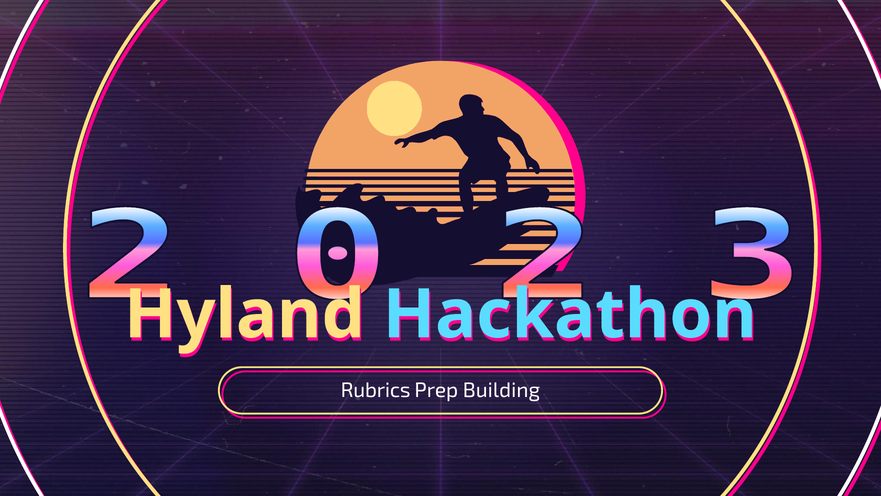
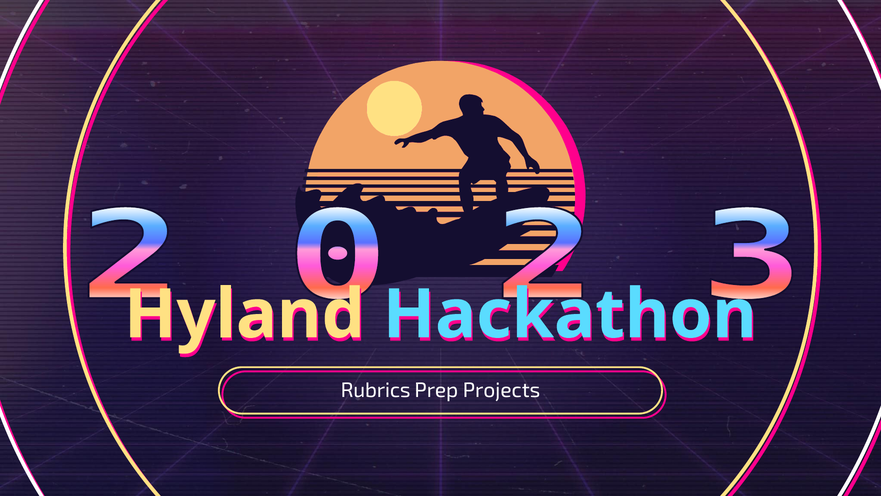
Building: Building -> Projects (502, 390)
